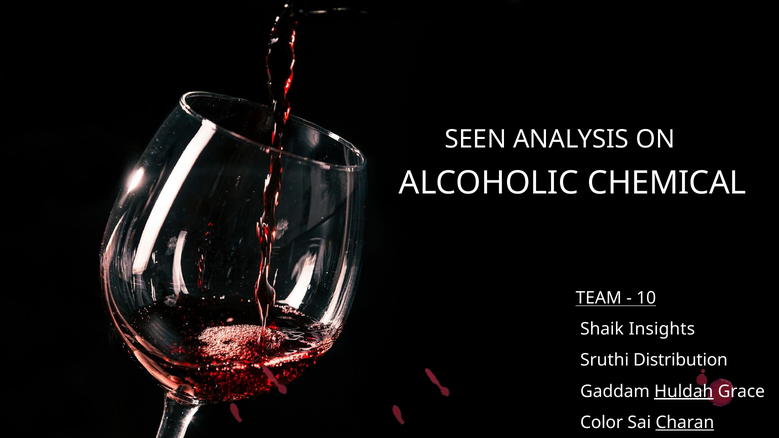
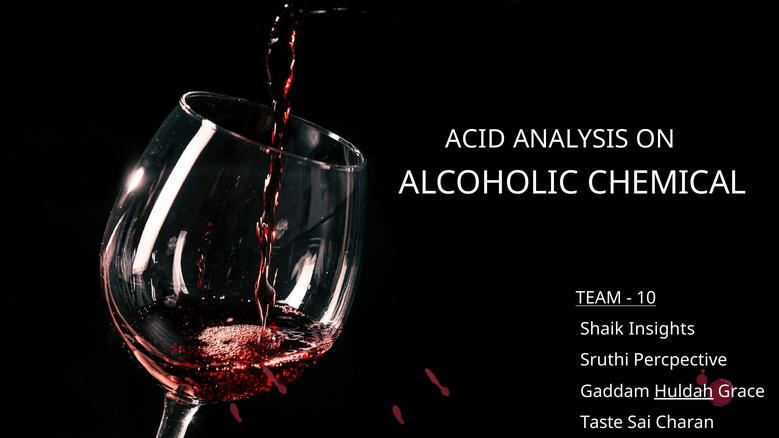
SEEN: SEEN -> ACID (476, 139)
Distribution: Distribution -> Percpective (680, 360)
Color: Color -> Taste (602, 423)
Charan underline: present -> none (685, 423)
